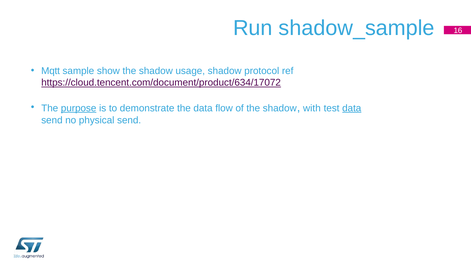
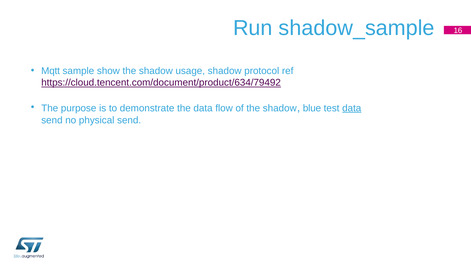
https://cloud.tencent.com/document/product/634/17072: https://cloud.tencent.com/document/product/634/17072 -> https://cloud.tencent.com/document/product/634/79492 (161, 83)
purpose underline: present -> none (79, 108)
with: with -> blue (312, 108)
